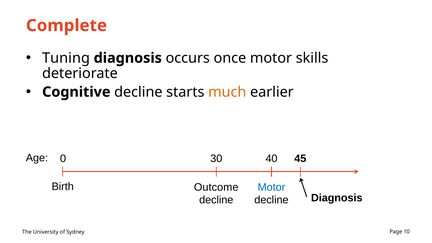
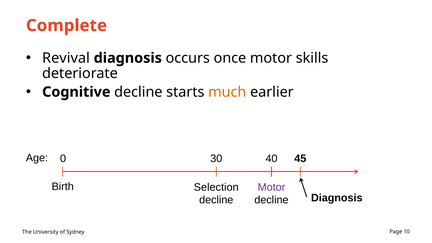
Tuning: Tuning -> Revival (66, 58)
Outcome: Outcome -> Selection (216, 187)
Motor colour: blue -> purple (271, 187)
